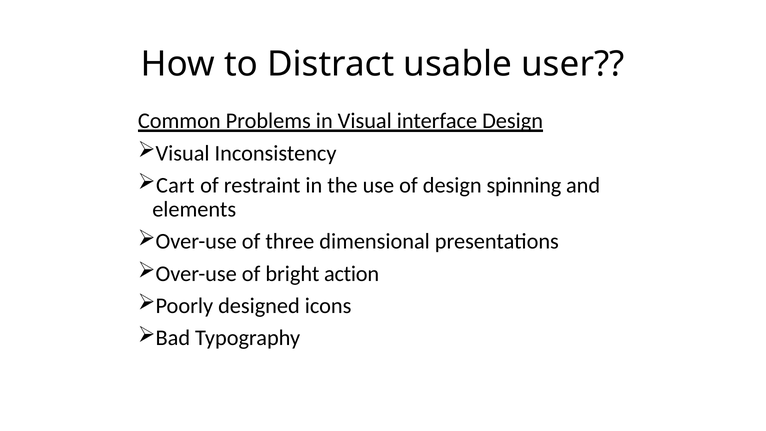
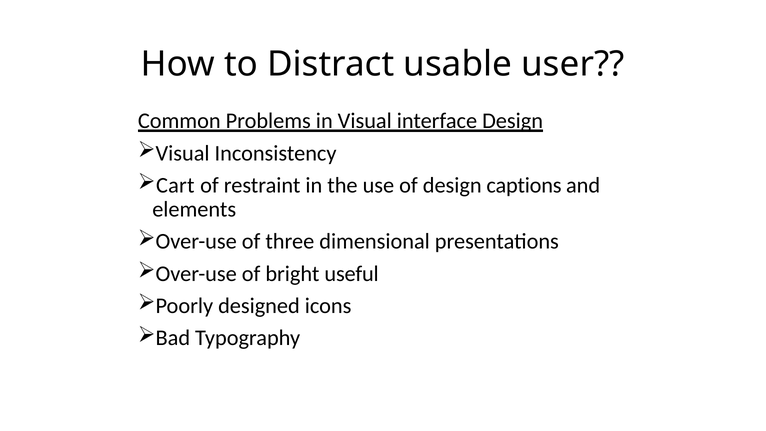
spinning: spinning -> captions (524, 185)
action: action -> useful (352, 274)
